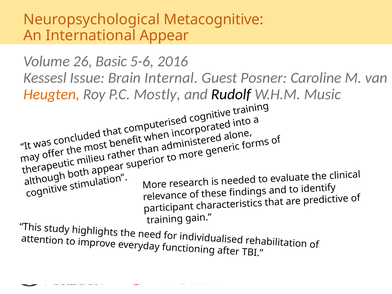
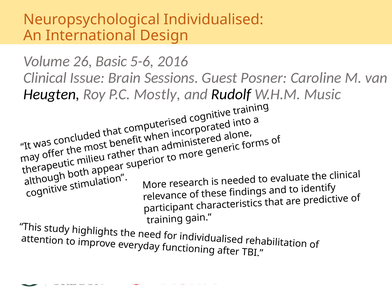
Neuropsychological Metacognitive: Metacognitive -> Individualised (214, 20)
International Appear: Appear -> Design (164, 35)
Kessesl: Kessesl -> Clinical (45, 78)
Internal: Internal -> Sessions (171, 78)
Heugten colour: orange -> black (51, 94)
